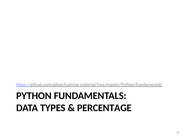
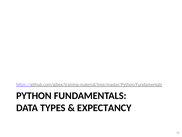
PERCENTAGE: PERCENTAGE -> EXPECTANCY (104, 108)
